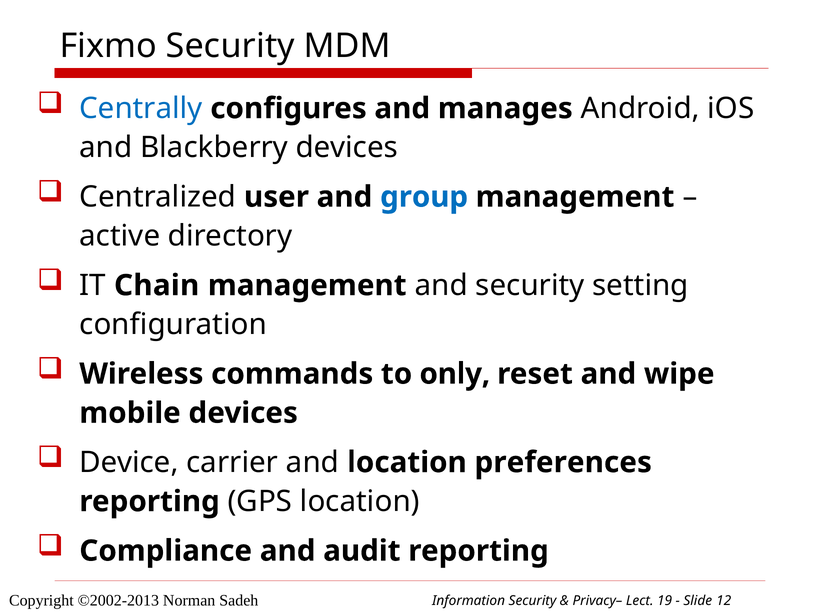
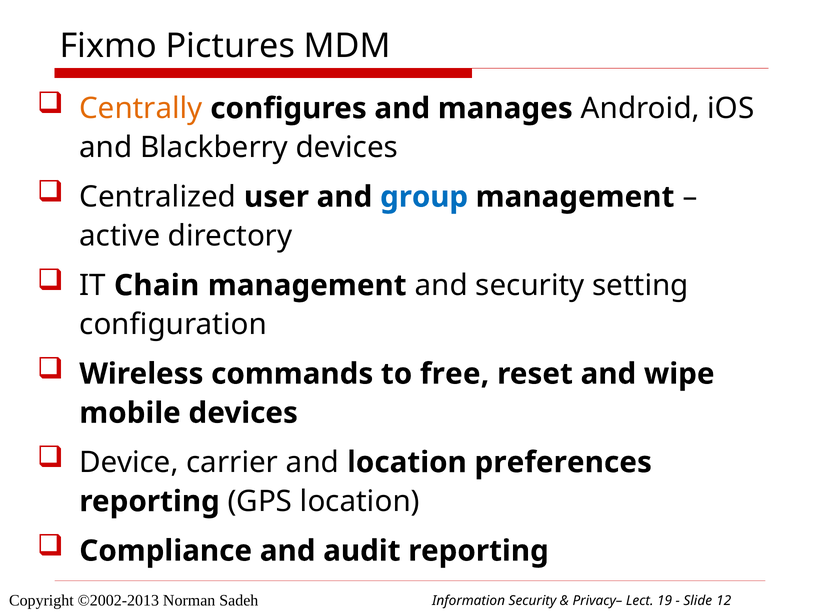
Fixmo Security: Security -> Pictures (230, 46)
Centrally colour: blue -> orange (141, 108)
only: only -> free (455, 374)
